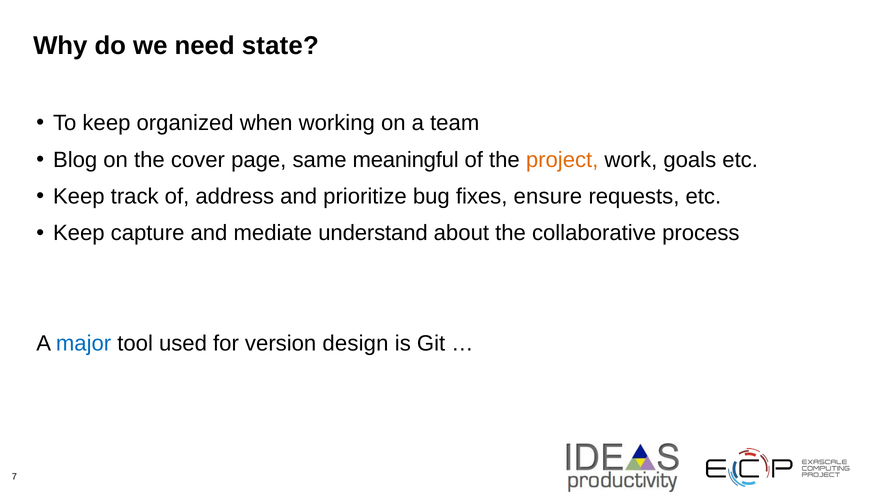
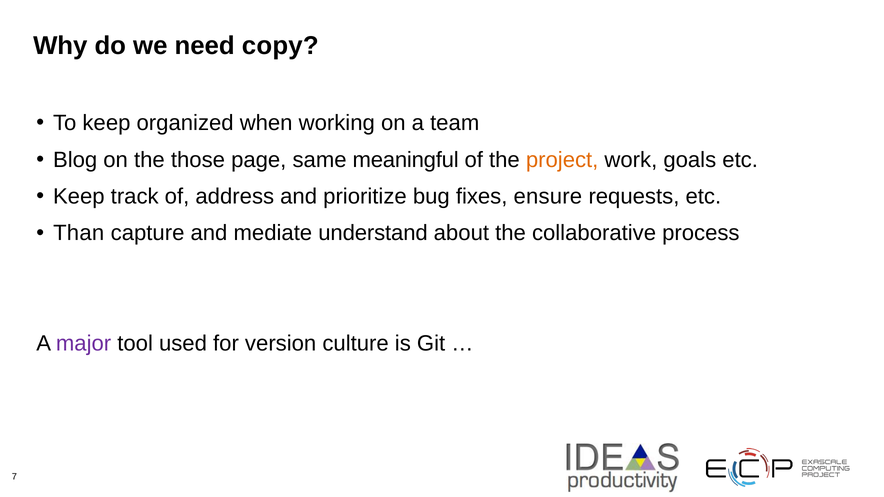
state: state -> copy (280, 46)
cover: cover -> those (198, 160)
Keep: Keep -> Than (79, 233)
major colour: blue -> purple (84, 344)
design: design -> culture (356, 344)
